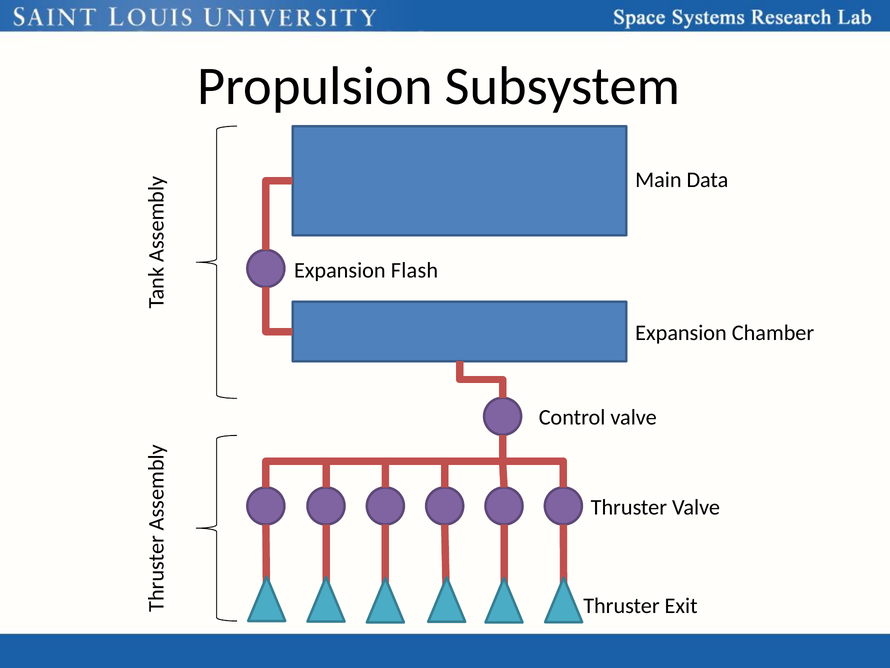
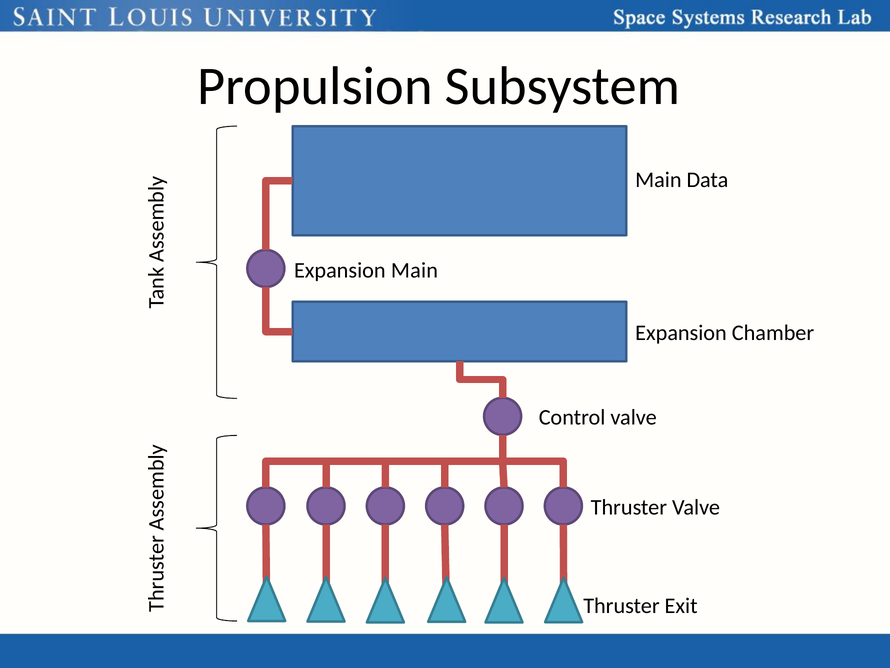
Expansion Flash: Flash -> Main (414, 270)
